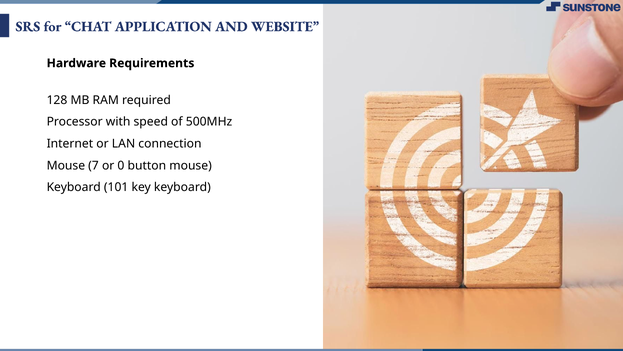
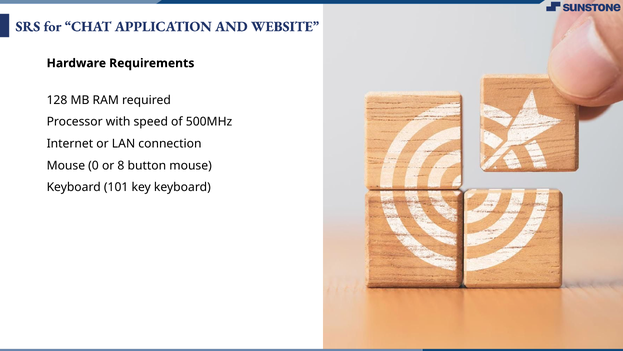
7: 7 -> 0 (94, 165)
0: 0 -> 8 (121, 165)
